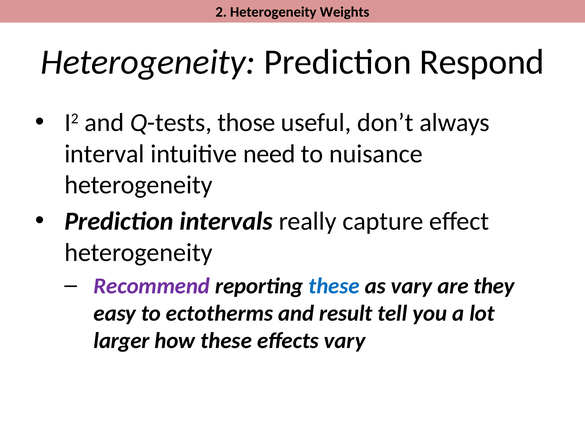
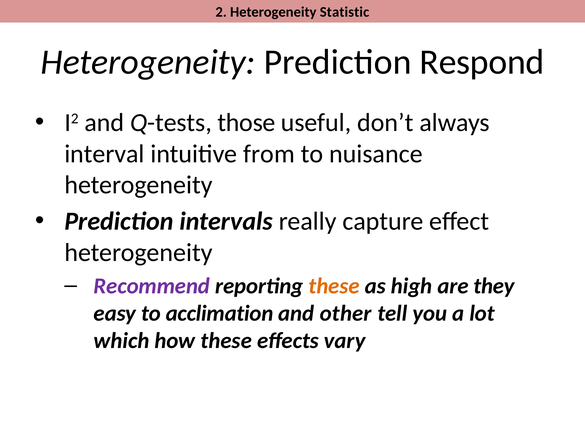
Weights: Weights -> Statistic (344, 12)
need: need -> from (269, 154)
these colour: blue -> orange (334, 286)
as vary: vary -> high (412, 286)
ectotherms: ectotherms -> acclimation (220, 314)
result: result -> other (346, 314)
larger: larger -> which (121, 341)
